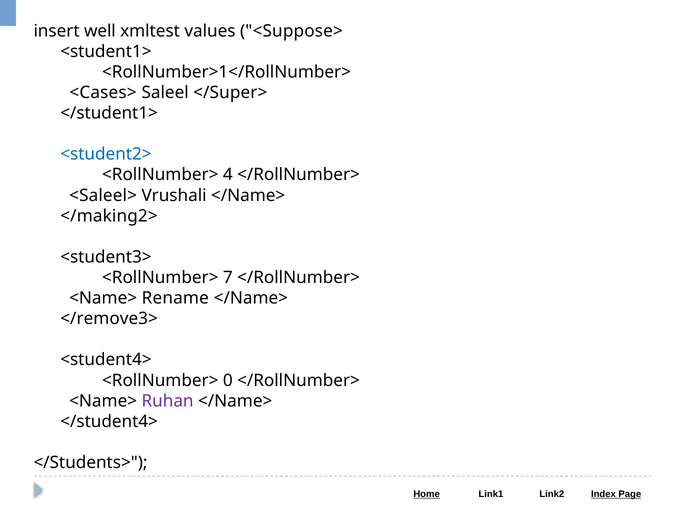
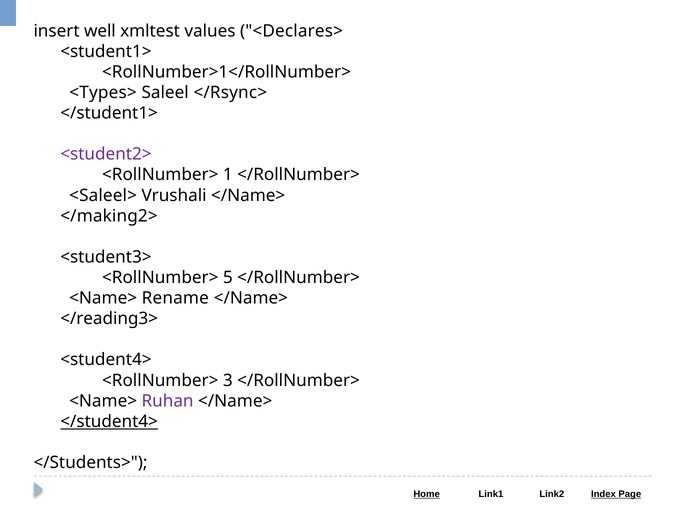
<Suppose>: <Suppose> -> <Declares> (291, 31)
<Cases>: <Cases> -> <Types> (103, 93)
</Super>: </Super> -> </Rsync> (230, 93)
<student2> colour: blue -> purple (106, 154)
4: 4 -> 1 (228, 175)
7: 7 -> 5 (228, 278)
</remove3>: </remove3> -> </reading3> (109, 319)
0: 0 -> 3 (228, 381)
</student4> underline: none -> present (109, 422)
